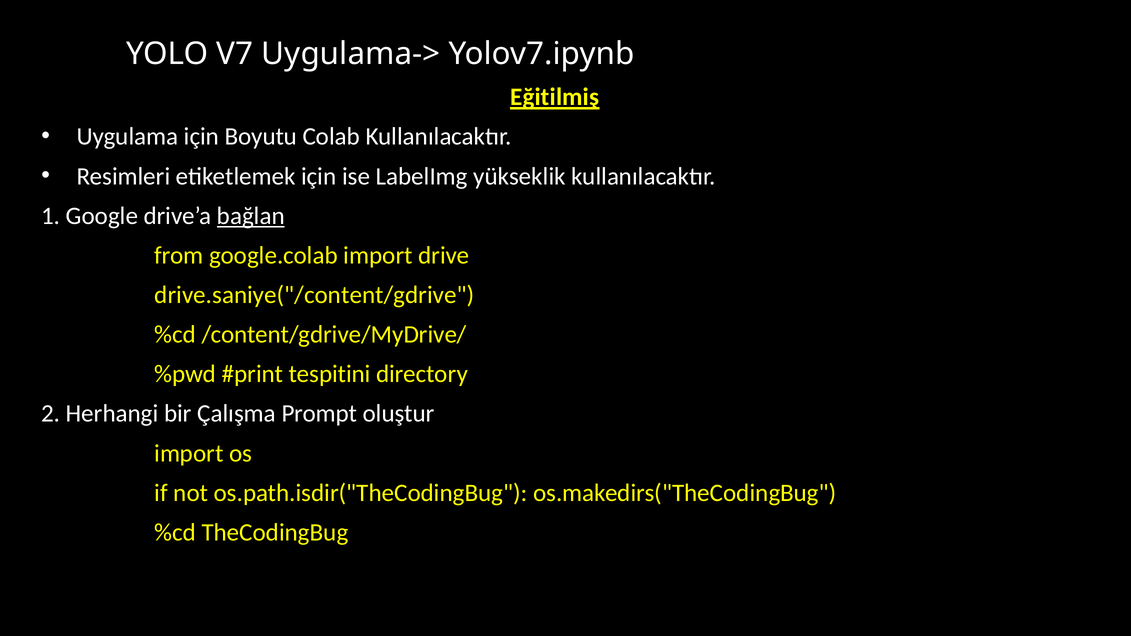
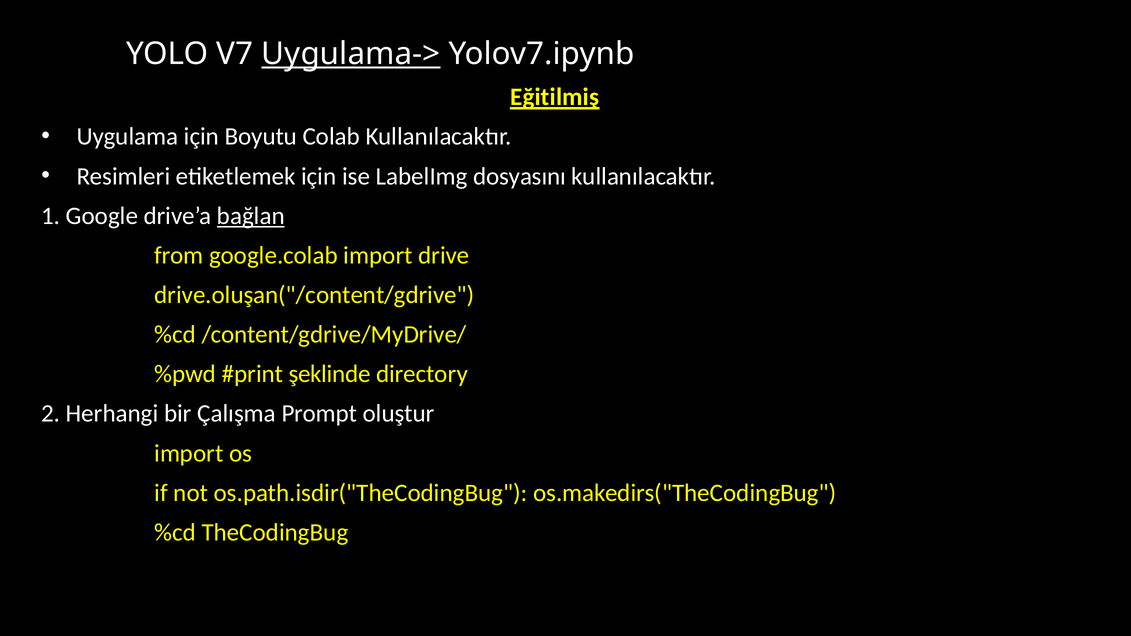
Uygulama-> underline: none -> present (351, 54)
yükseklik: yükseklik -> dosyasını (520, 176)
drive.saniye("/content/gdrive: drive.saniye("/content/gdrive -> drive.oluşan("/content/gdrive (314, 295)
tespitini: tespitini -> şeklinde (330, 374)
